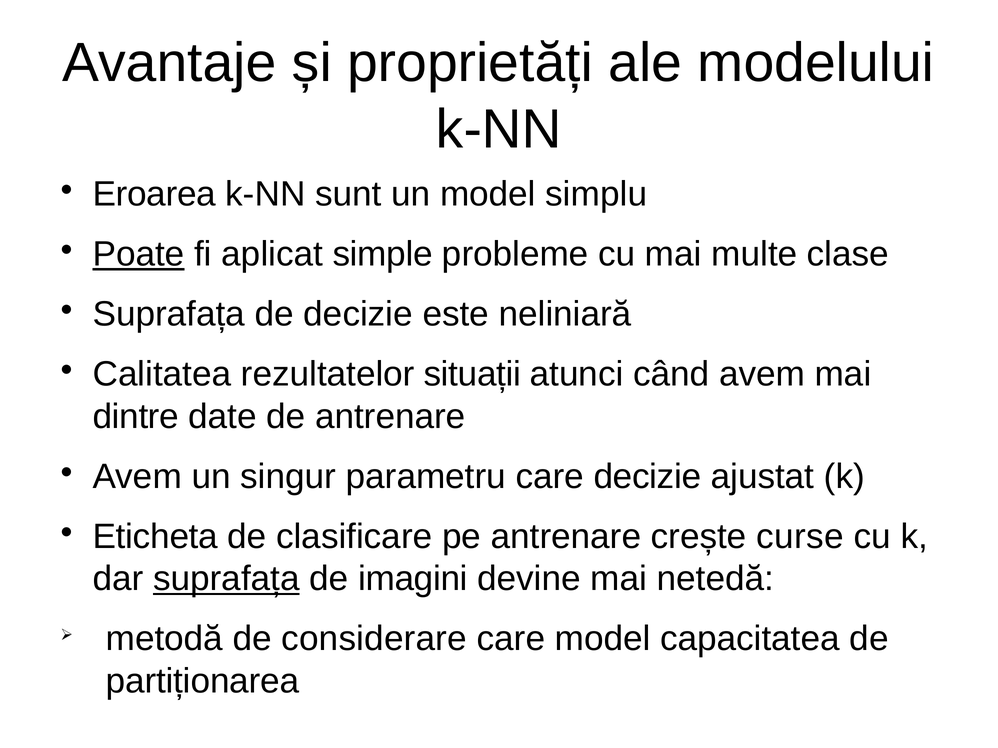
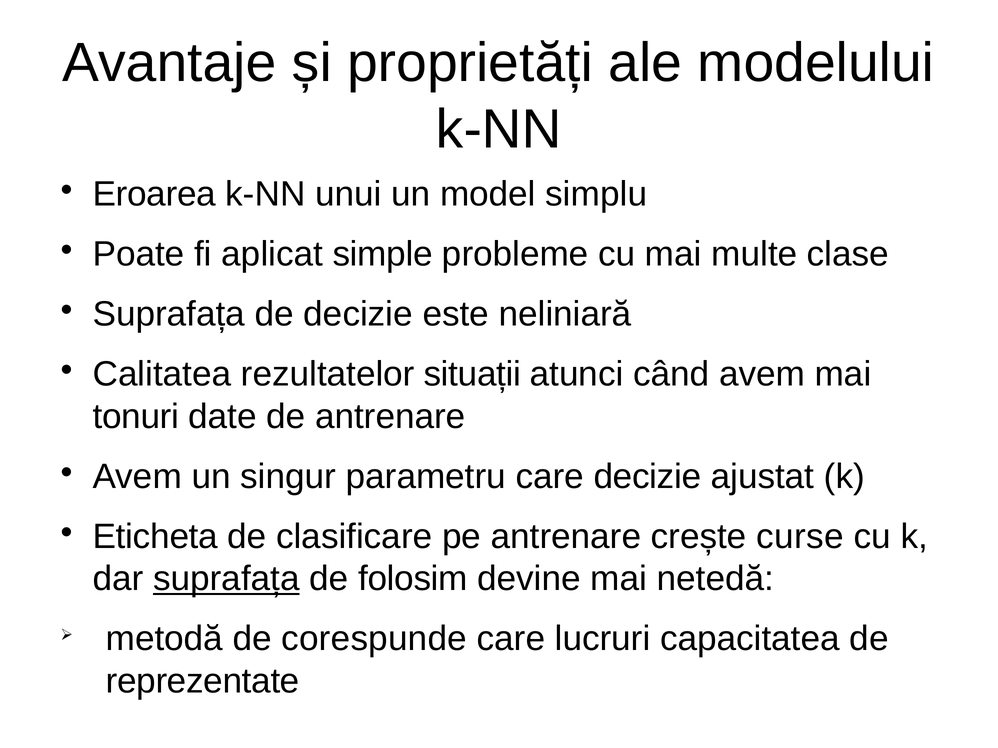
sunt: sunt -> unui (348, 194)
Poate underline: present -> none (139, 254)
dintre: dintre -> tonuri (136, 417)
imagini: imagini -> folosim (413, 579)
considerare: considerare -> corespunde (374, 639)
care model: model -> lucruri (603, 639)
partiționarea: partiționarea -> reprezentate (203, 681)
